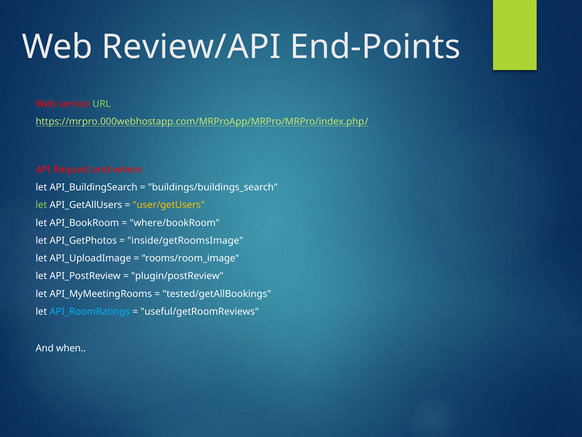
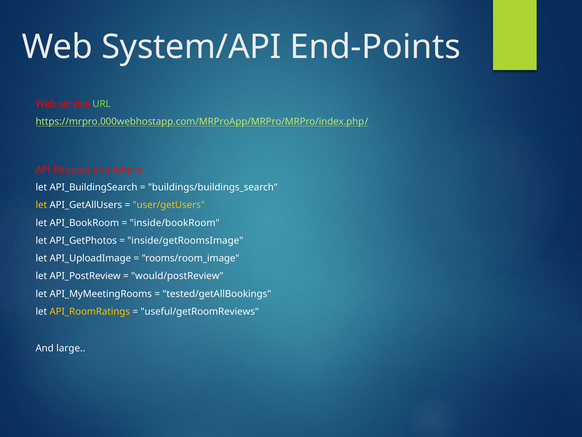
Review/API: Review/API -> System/API (191, 47)
let colour: light green -> yellow (41, 205)
where/bookRoom: where/bookRoom -> inside/bookRoom (175, 223)
plugin/postReview: plugin/postReview -> would/postReview (177, 276)
API_RoomRatings colour: light blue -> yellow (90, 311)
when: when -> large (71, 348)
